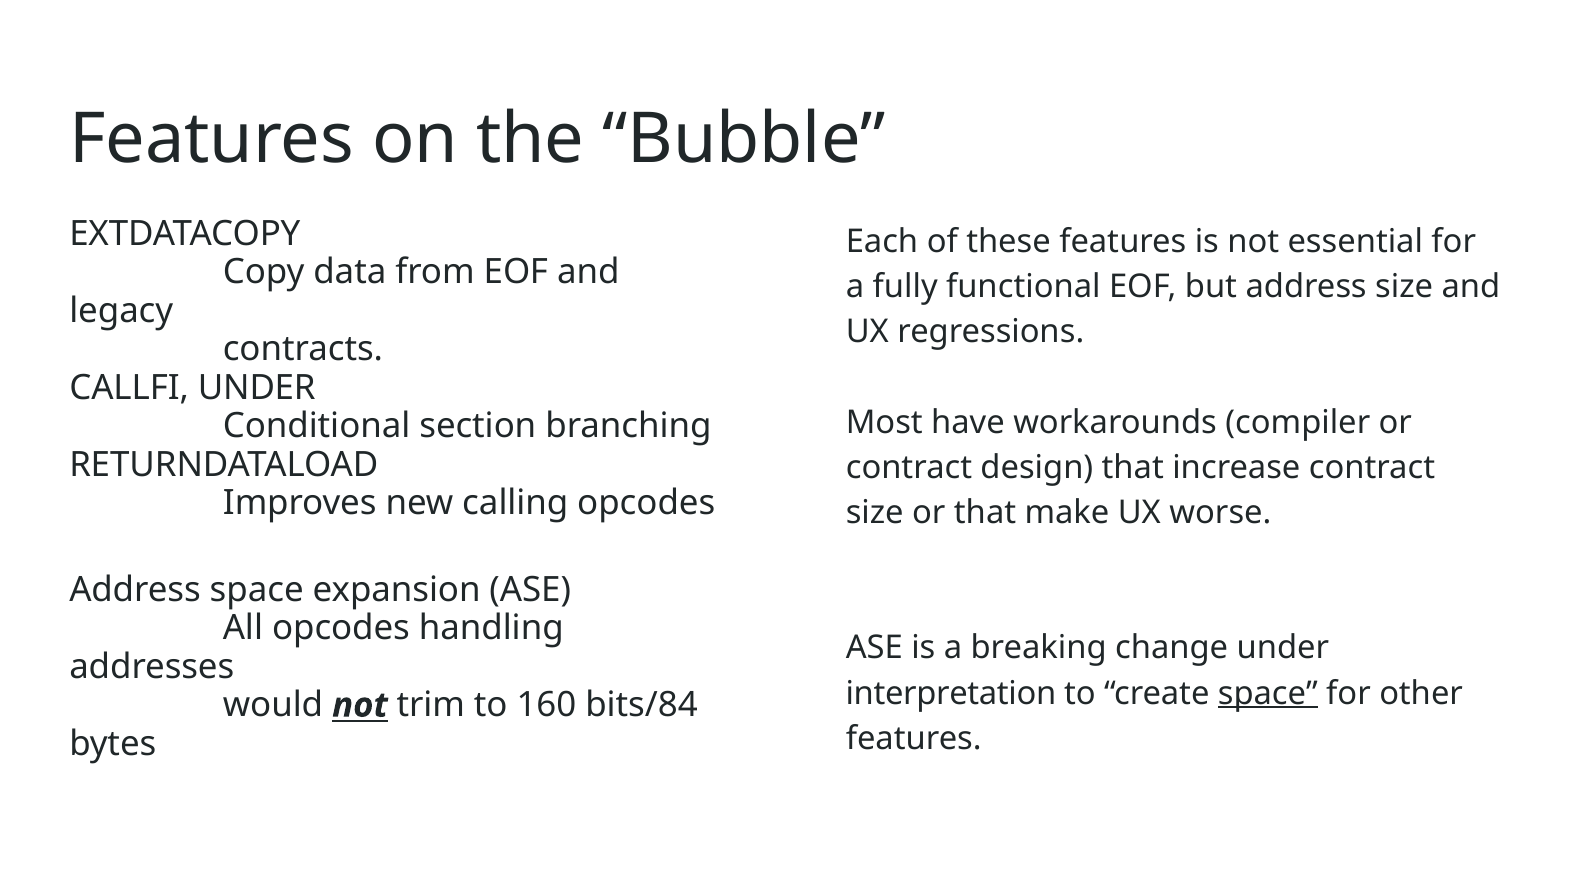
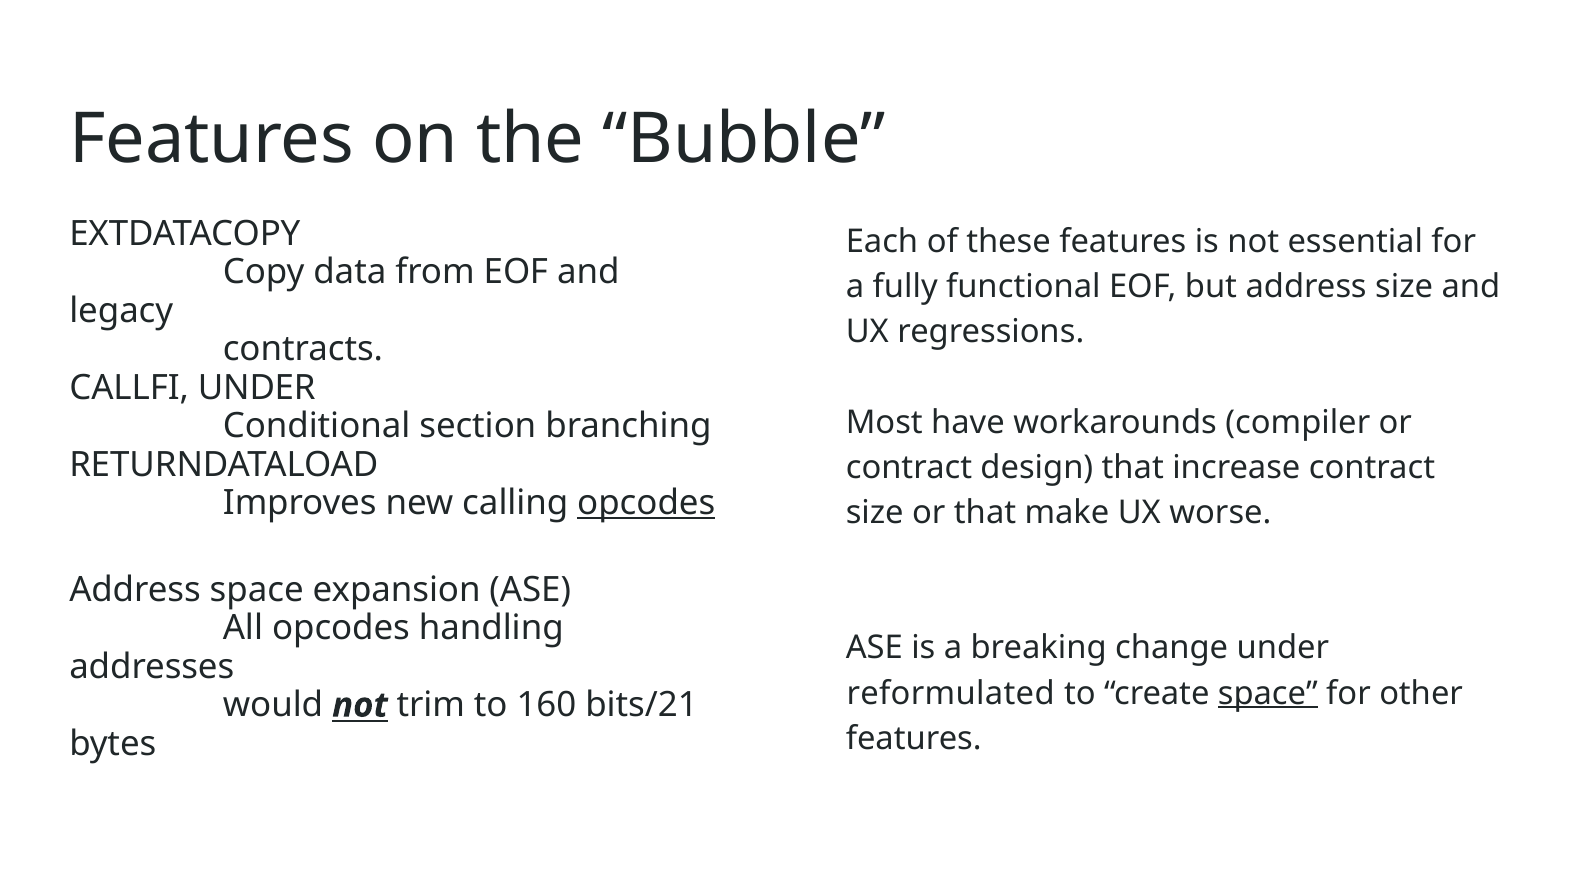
opcodes underline: none -> present (646, 503)
interpretation: interpretation -> reformulated (951, 693)
bits/84: bits/84 -> bits/21 (642, 705)
